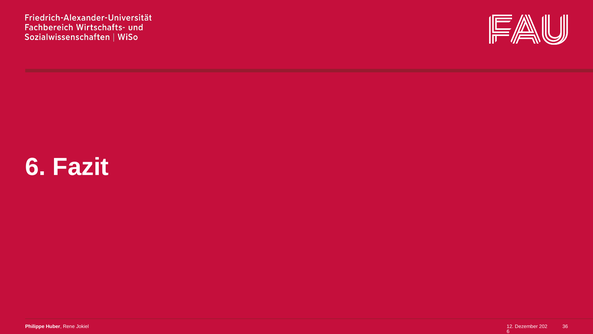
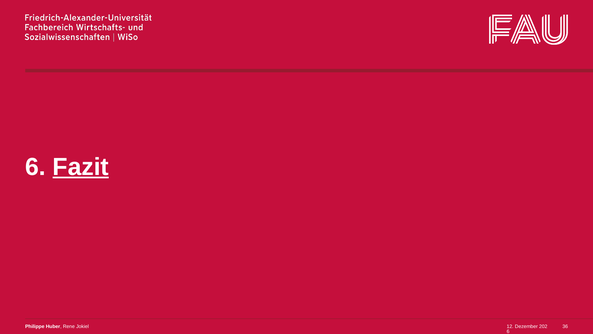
Fazit underline: none -> present (81, 167)
